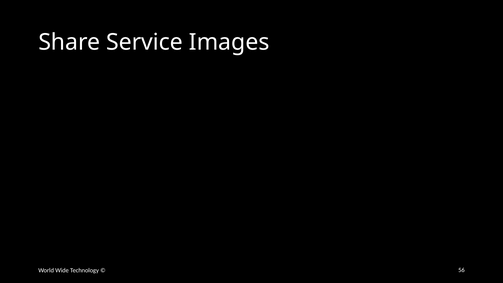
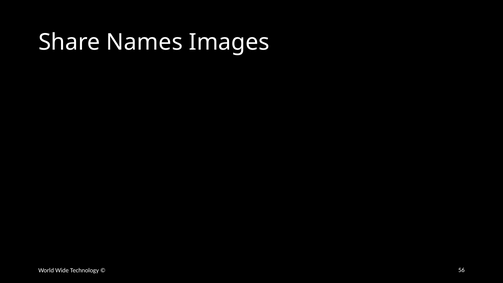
Service: Service -> Names (144, 42)
